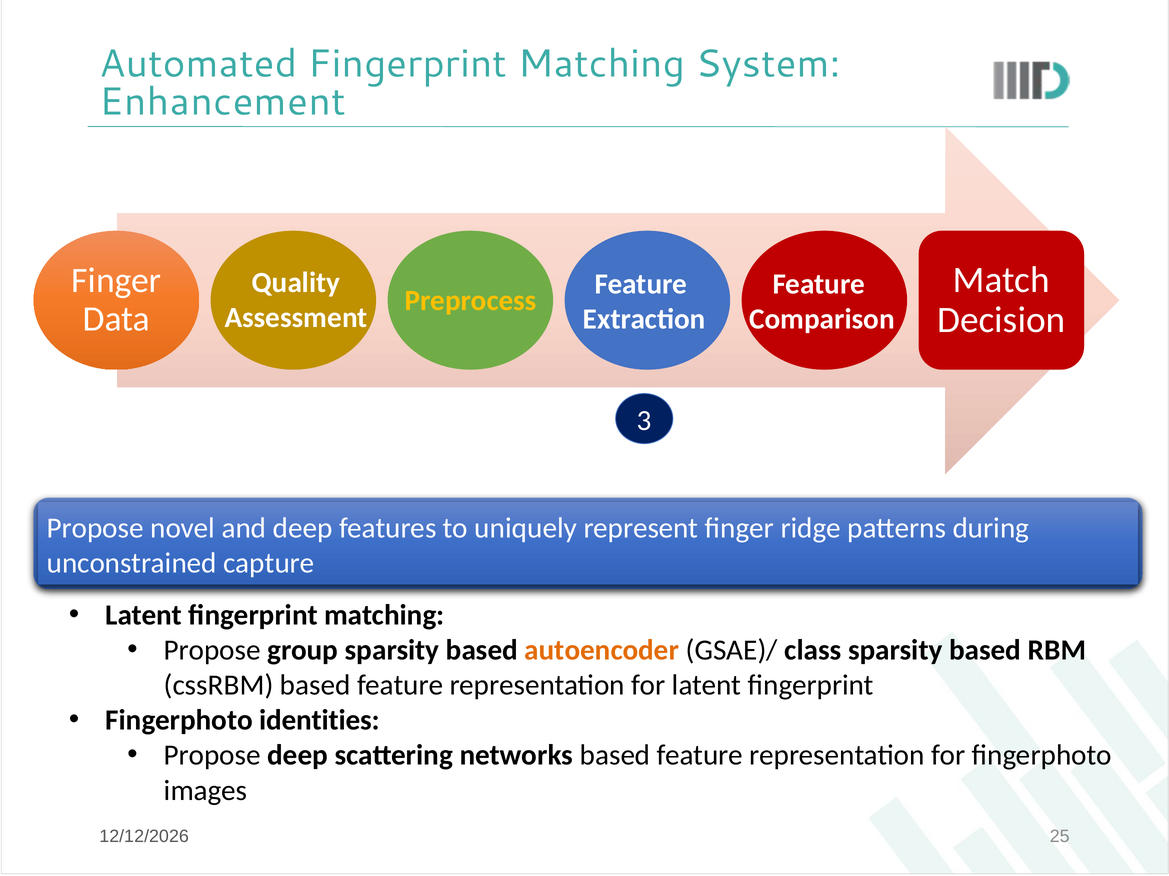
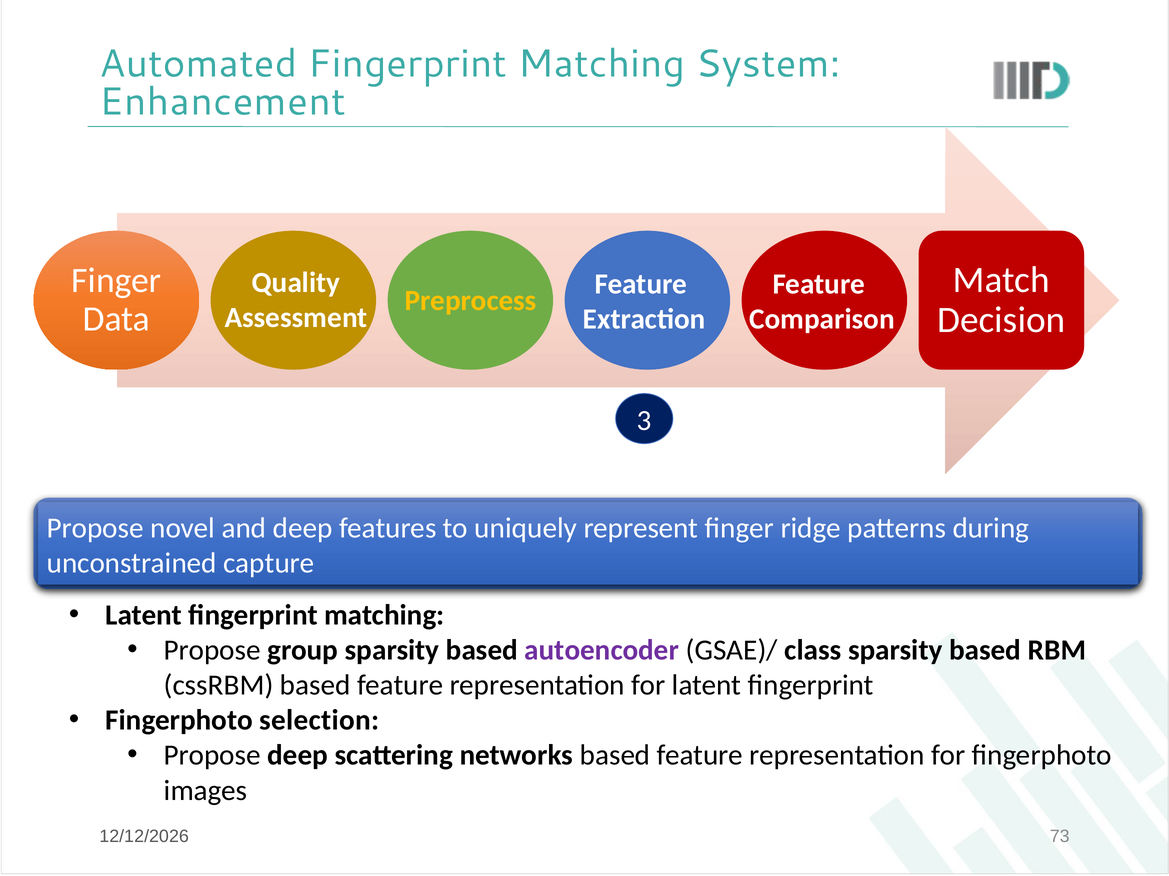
autoencoder colour: orange -> purple (602, 651)
identities: identities -> selection (319, 721)
25: 25 -> 73 (1060, 837)
